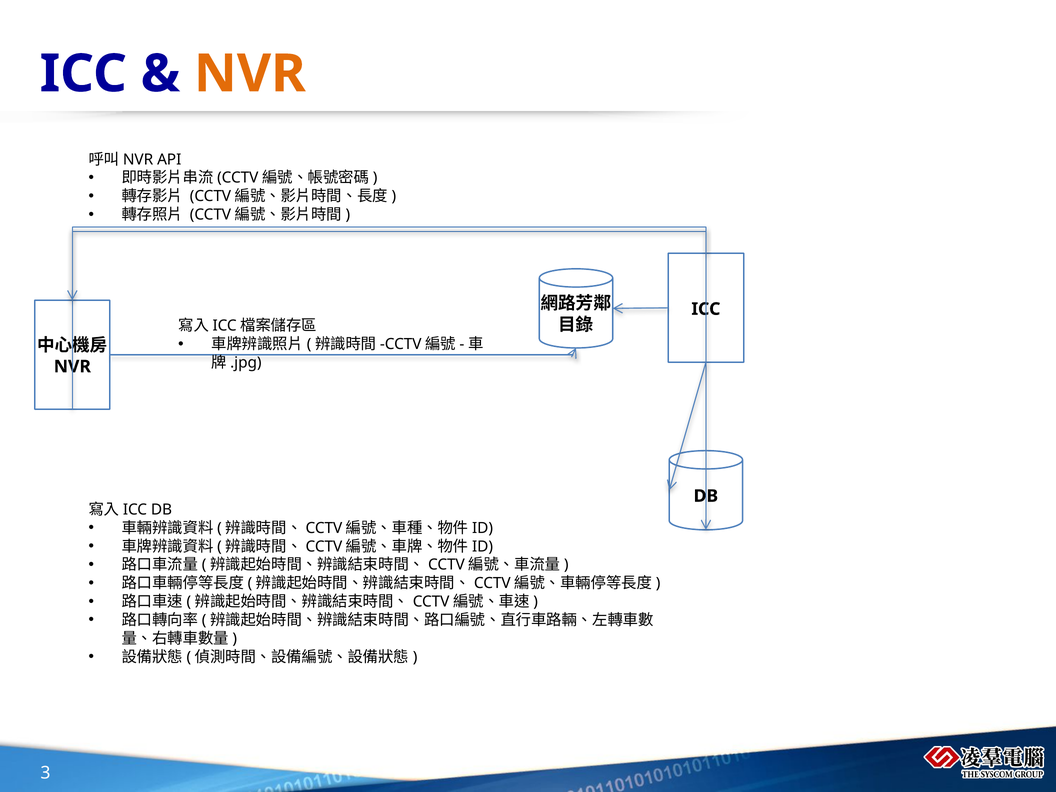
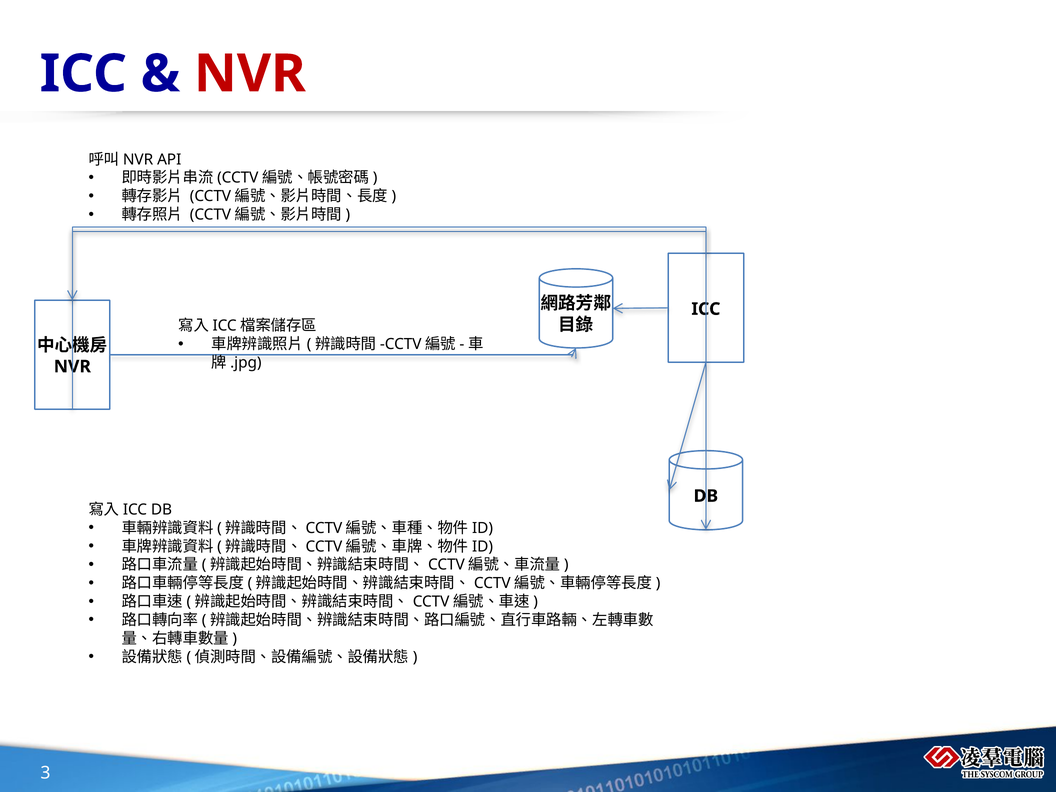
NVR colour: orange -> red (250, 74)
